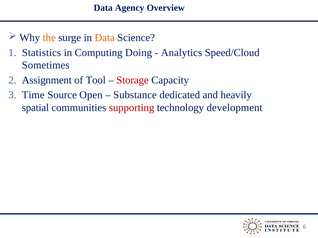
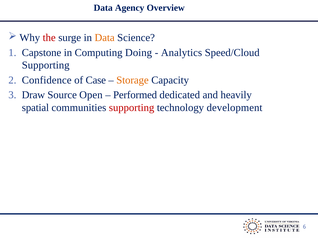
the colour: orange -> red (49, 38)
Statistics: Statistics -> Capstone (42, 53)
Sometimes: Sometimes -> Supporting (46, 65)
Assignment: Assignment -> Confidence (47, 80)
Tool: Tool -> Case (96, 80)
Storage colour: red -> orange (132, 80)
Time: Time -> Draw (33, 95)
Substance: Substance -> Performed (135, 95)
